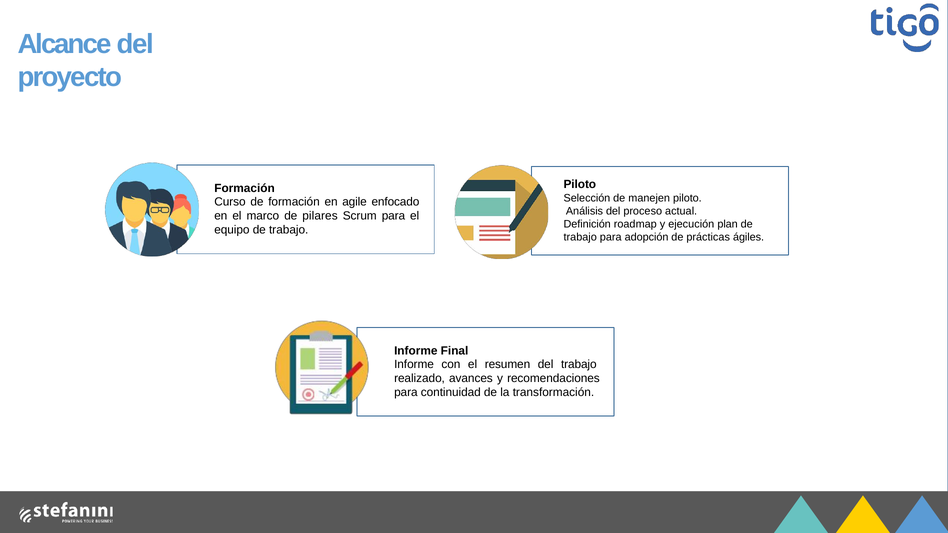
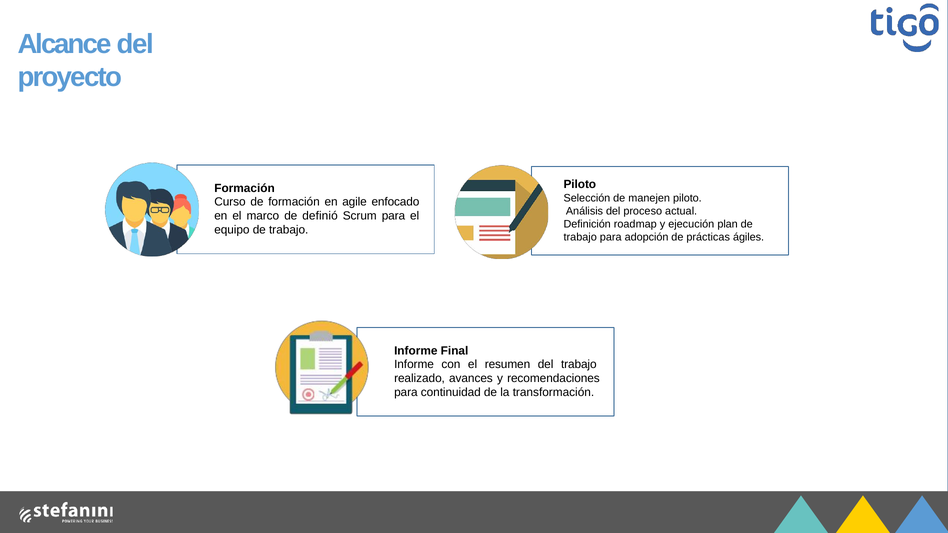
pilares: pilares -> definió (320, 216)
